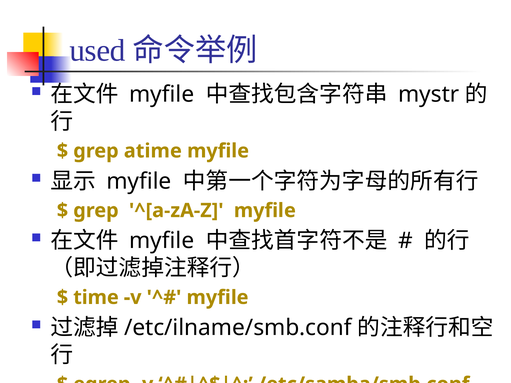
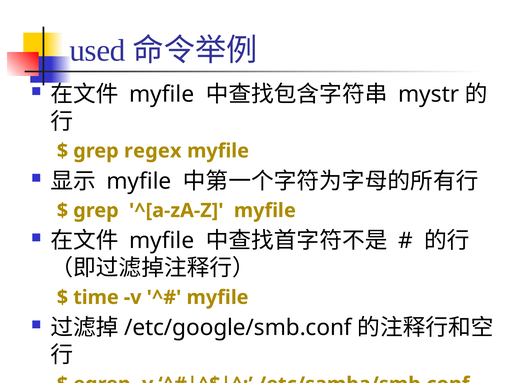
atime: atime -> regex (153, 151)
/etc/ilname/smb.conf: /etc/ilname/smb.conf -> /etc/google/smb.conf (238, 328)
